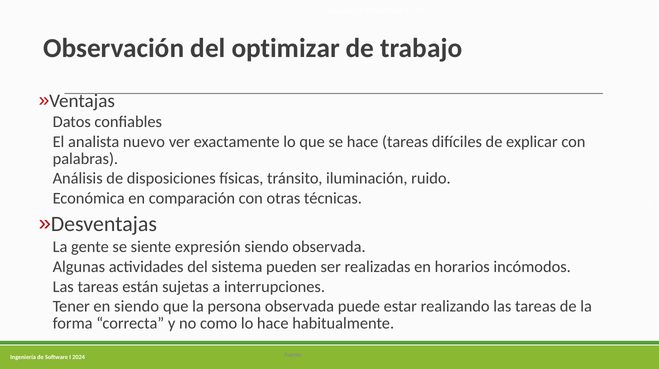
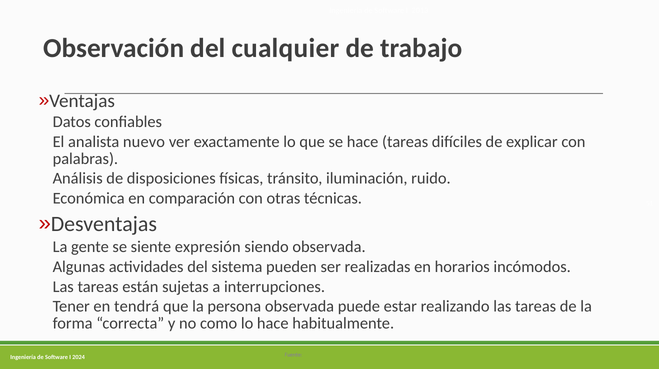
optimizar: optimizar -> cualquier (286, 48)
en siendo: siendo -> tendrá (137, 307)
